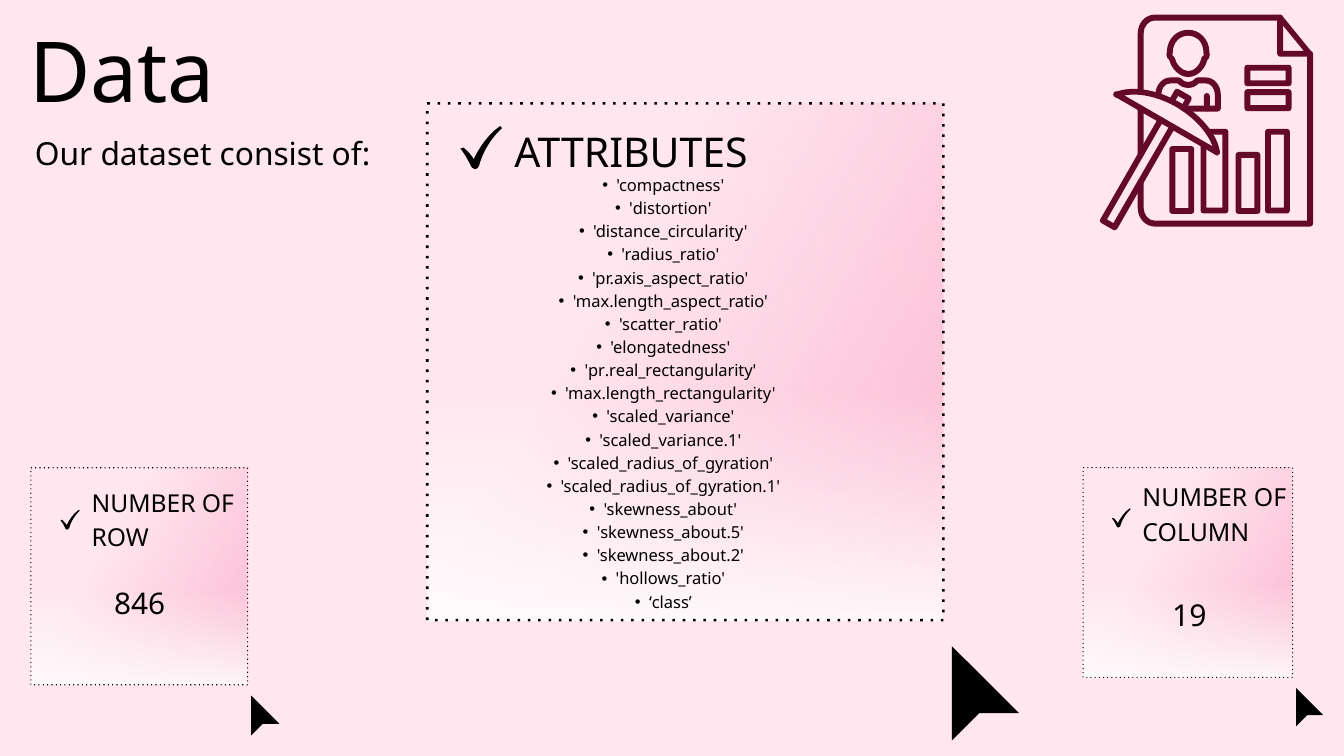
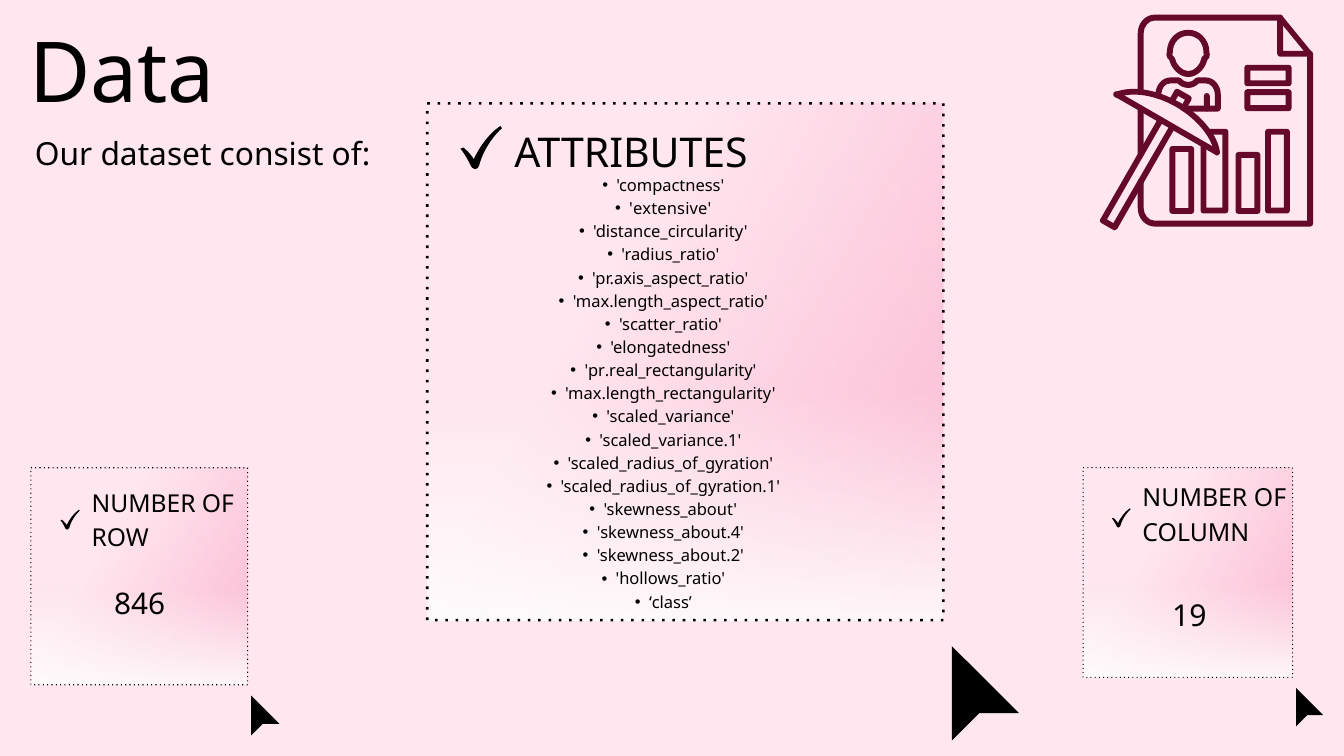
distortion: distortion -> extensive (670, 209)
skewness_about.5: skewness_about.5 -> skewness_about.4 (670, 533)
